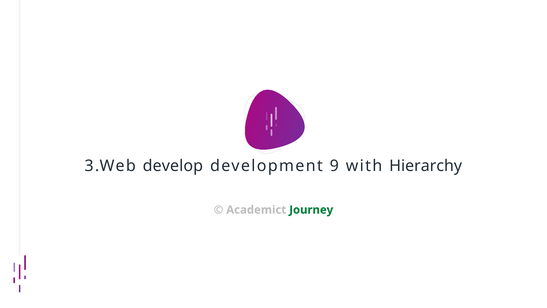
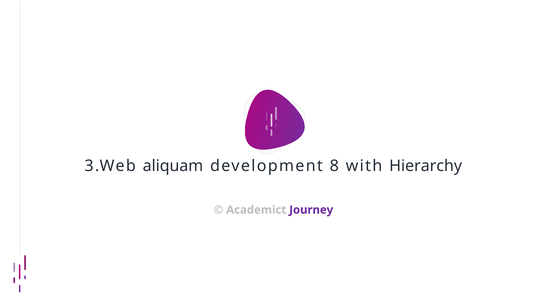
develop: develop -> aliquam (173, 166)
9: 9 -> 8 (334, 166)
Journey colour: green -> purple (311, 210)
